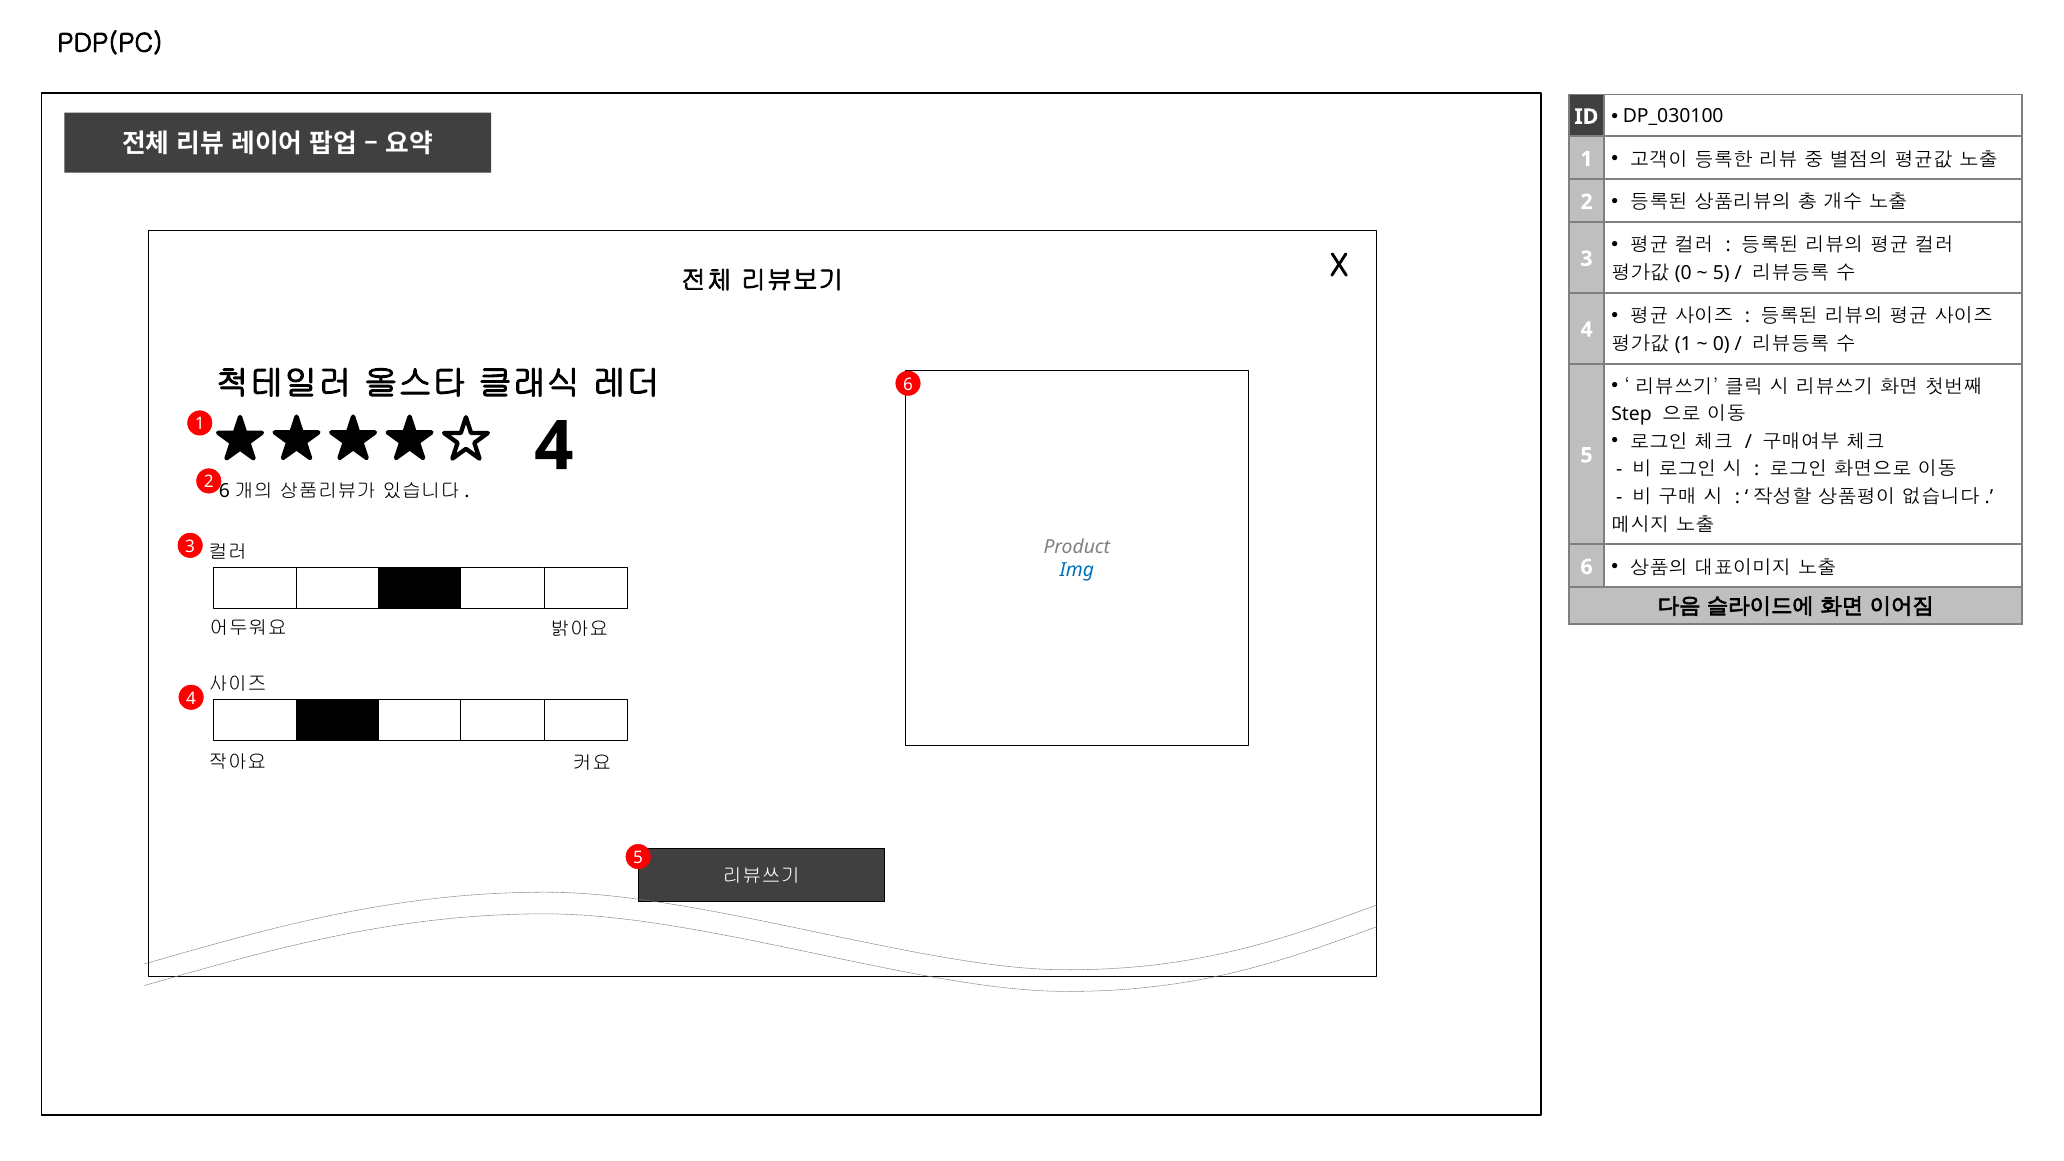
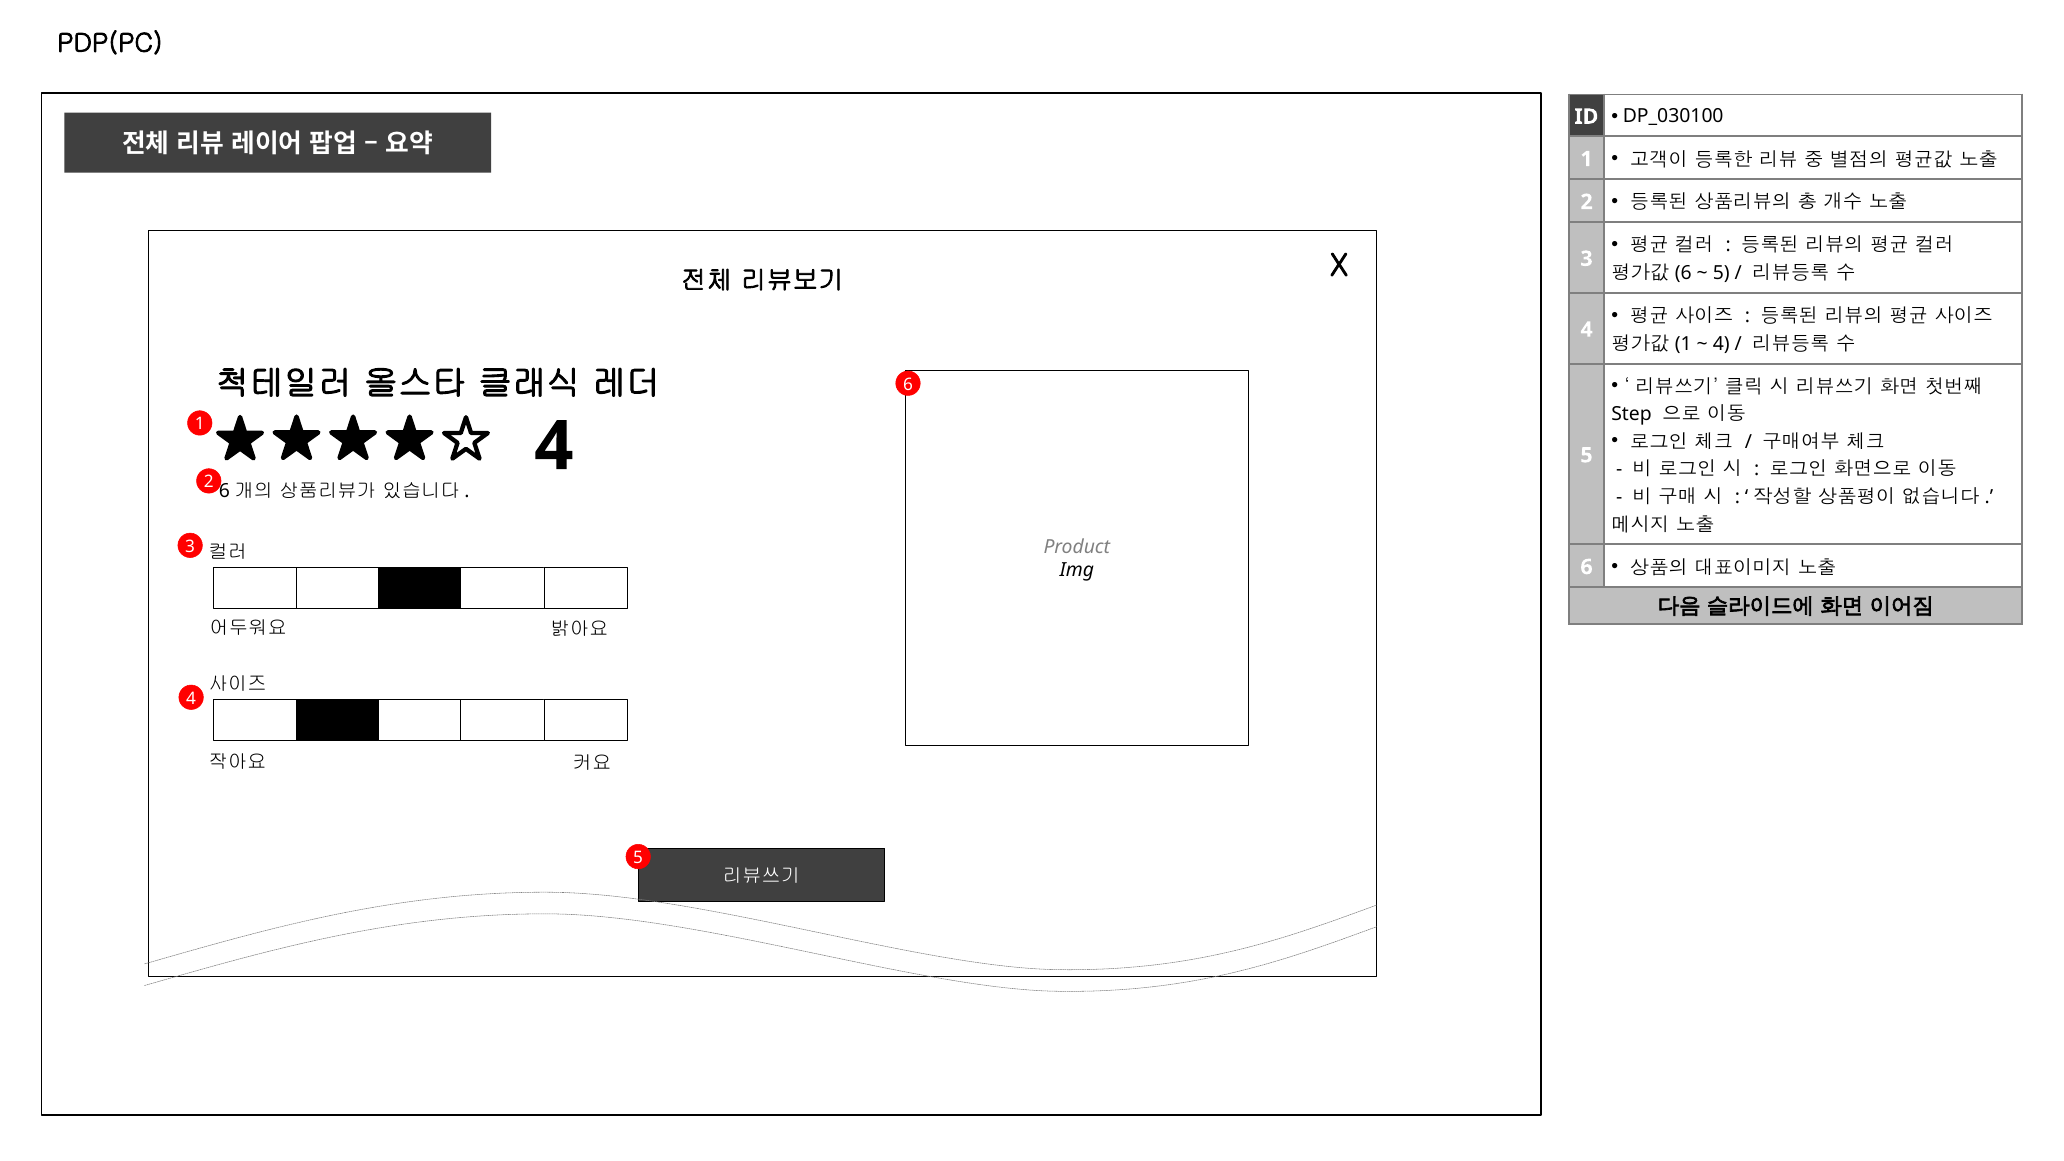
0: 0 -> 6 (1683, 273)
0: 0 -> 4 (1721, 344)
Img colour: blue -> black (1077, 571)
